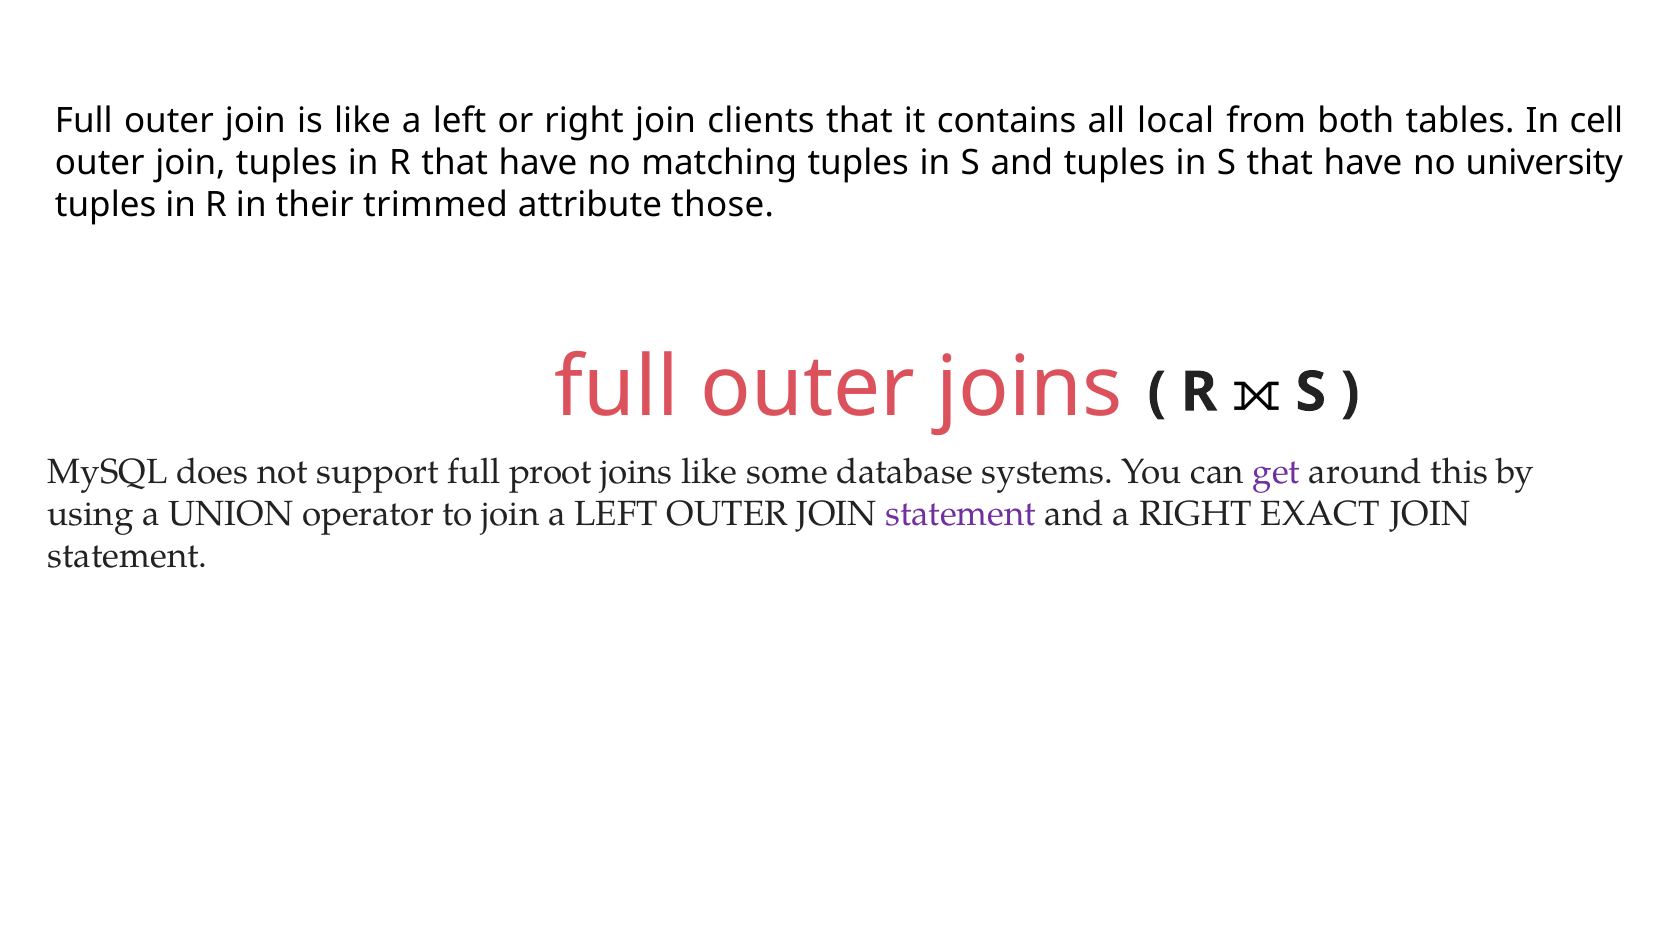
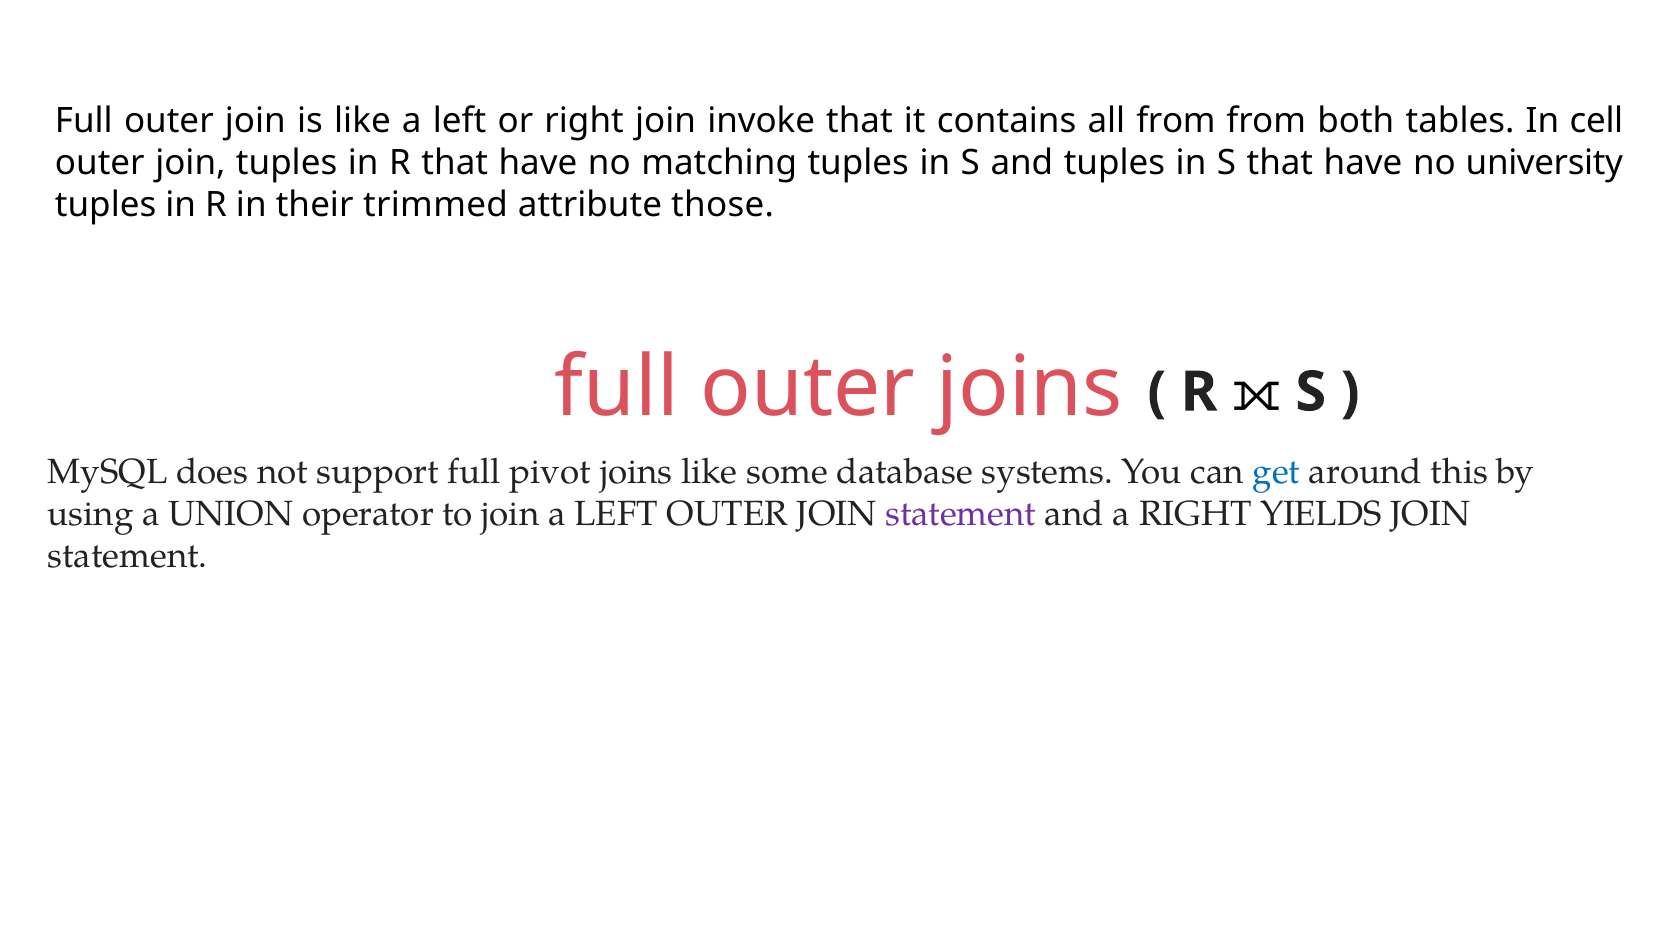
clients: clients -> invoke (761, 121)
all local: local -> from (1176, 121)
proot: proot -> pivot (550, 472)
get colour: purple -> blue (1277, 472)
EXACT: EXACT -> YIELDS (1321, 514)
